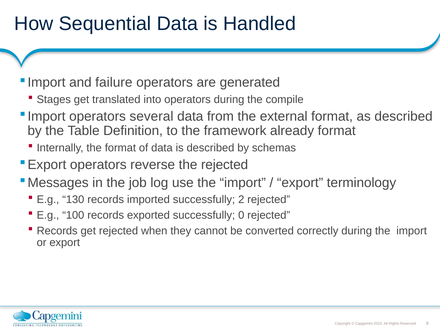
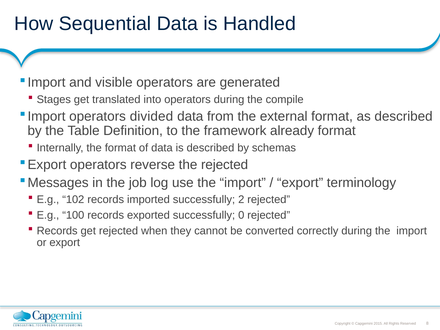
failure: failure -> visible (114, 83)
several: several -> divided (151, 116)
130: 130 -> 102 (73, 200)
